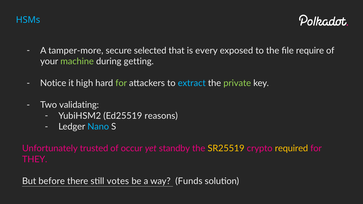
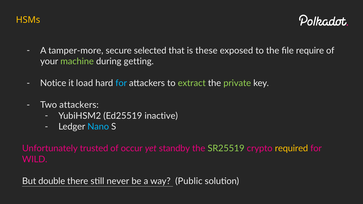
HSMs colour: light blue -> yellow (28, 20)
every: every -> these (206, 51)
high: high -> load (85, 83)
for colour: light green -> light blue (121, 83)
extract colour: light blue -> light green (192, 83)
Two validating: validating -> attackers (79, 105)
reasons: reasons -> inactive (161, 116)
SR25519 colour: yellow -> light green (226, 149)
THEY: THEY -> WILD (35, 159)
before: before -> double (52, 181)
votes: votes -> never (118, 181)
Funds: Funds -> Public (189, 181)
